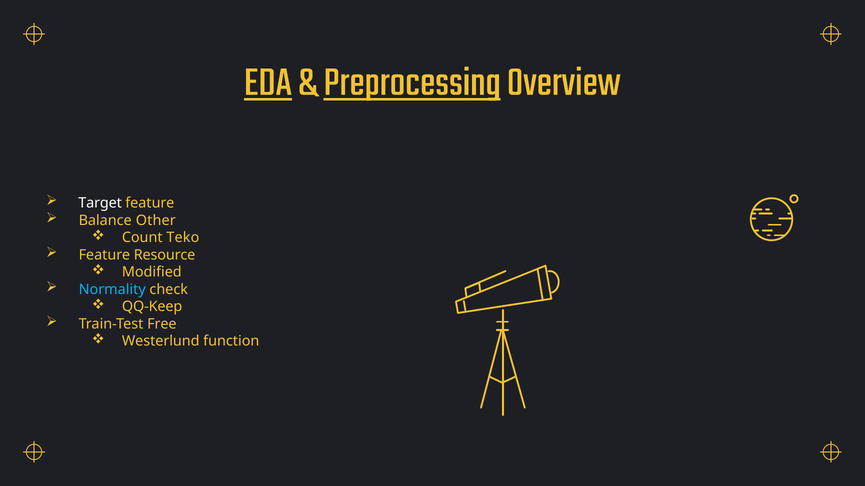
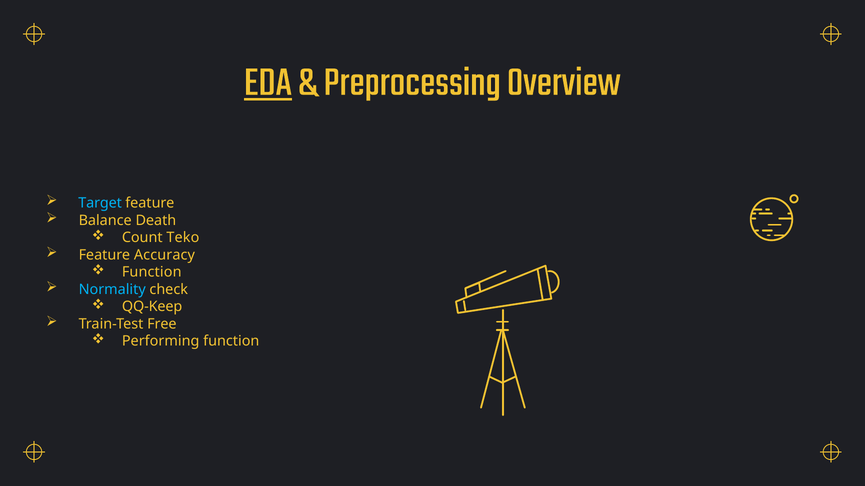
Preprocessing underline: present -> none (412, 81)
Target colour: white -> light blue (100, 203)
Other: Other -> Death (156, 221)
Resource: Resource -> Accuracy (164, 255)
Modified: Modified -> Function (152, 272)
Westerlund: Westerlund -> Performing (161, 342)
